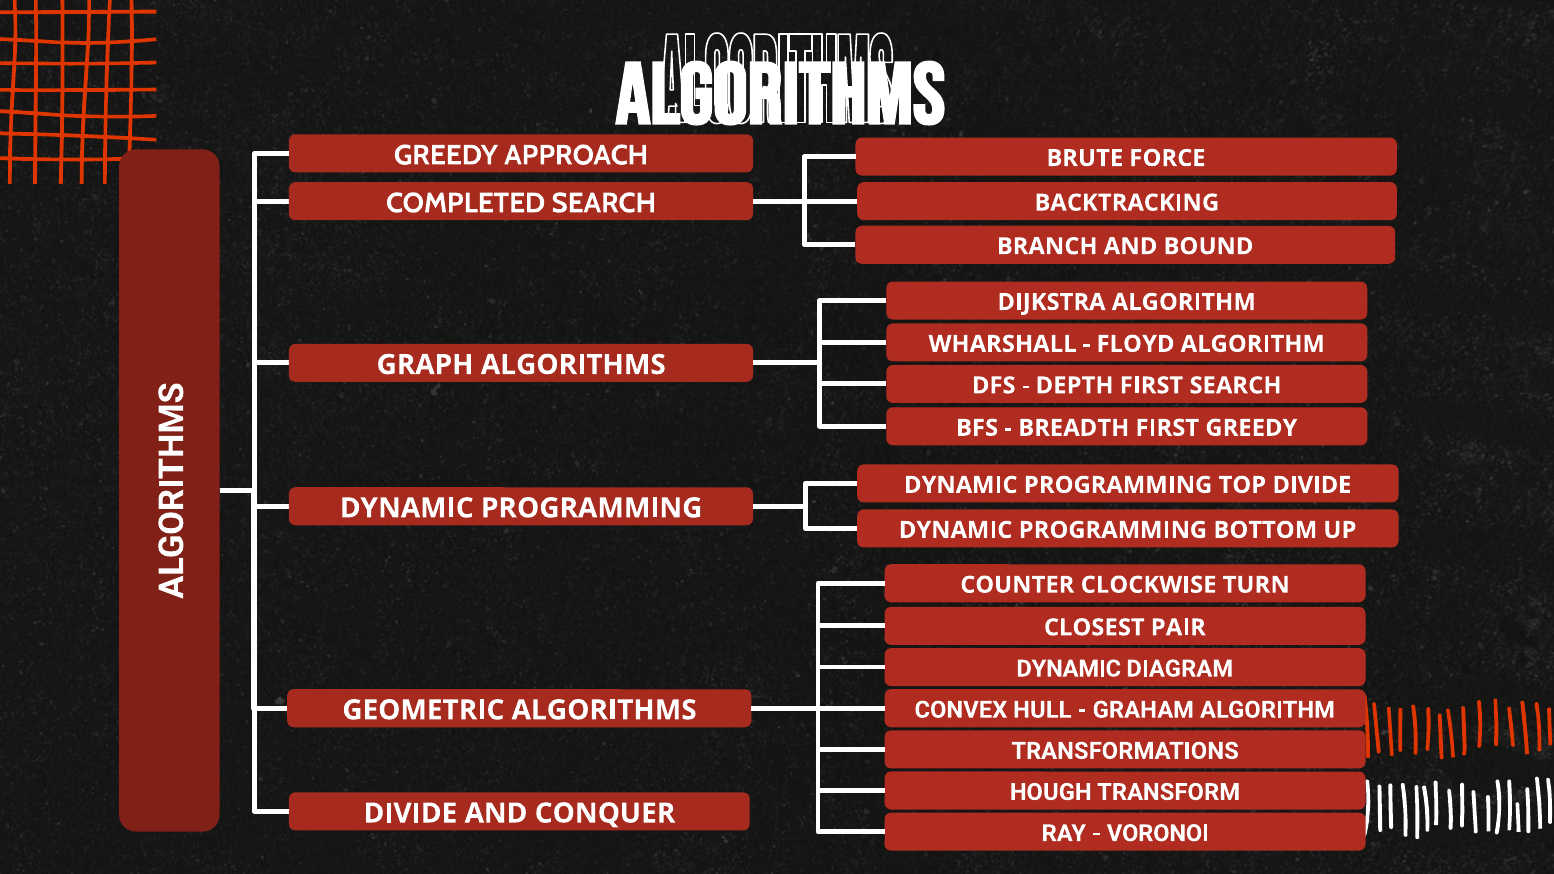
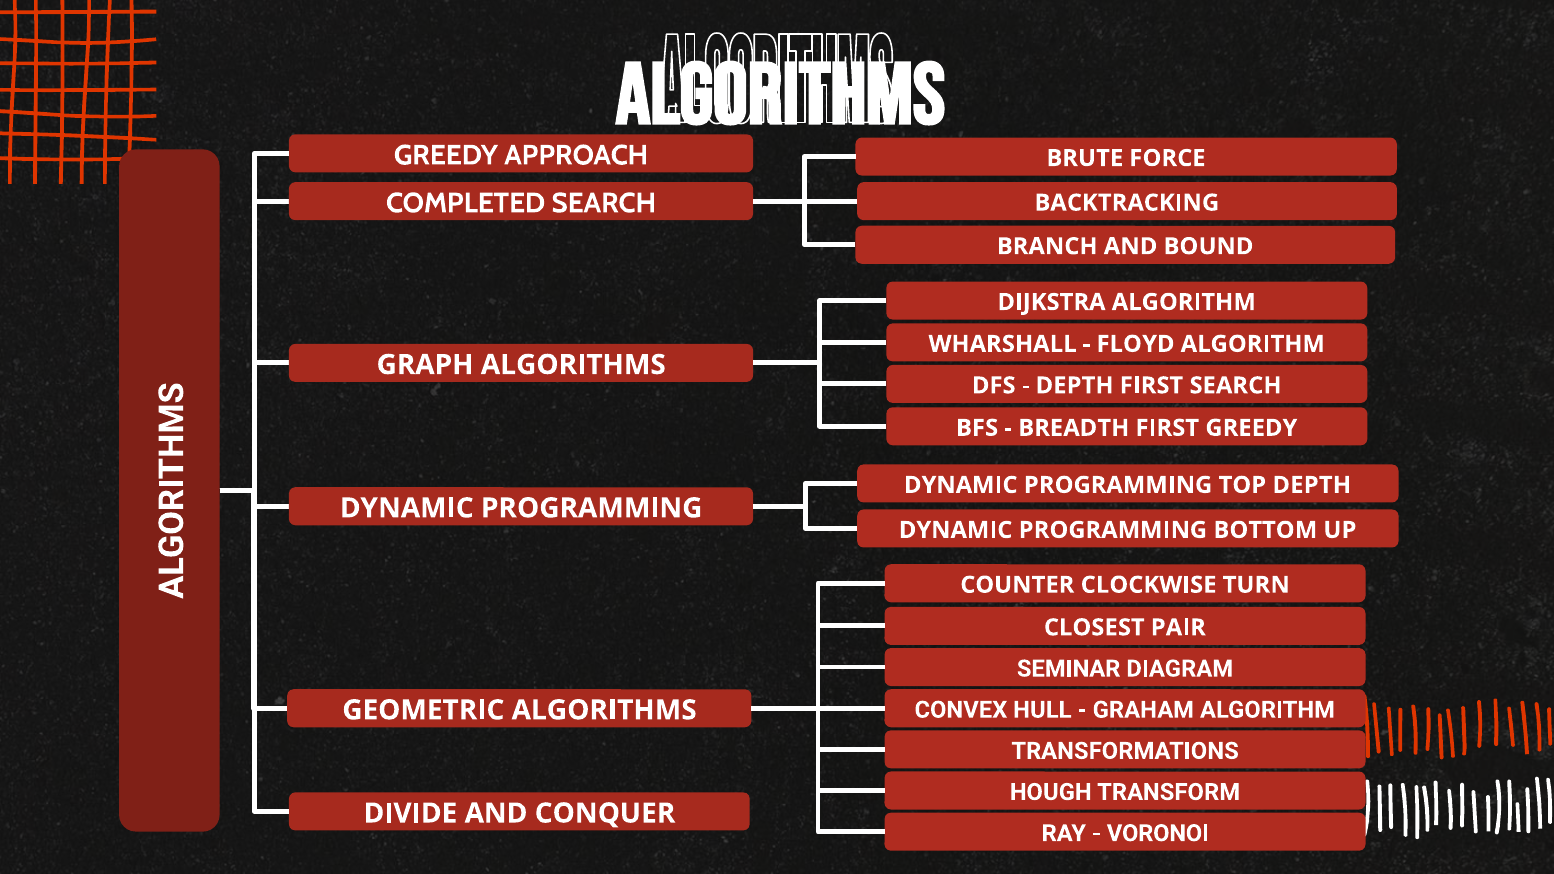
TOP DIVIDE: DIVIDE -> DEPTH (1312, 485)
DYNAMIC: DYNAMIC -> SEMINAR (1069, 669)
